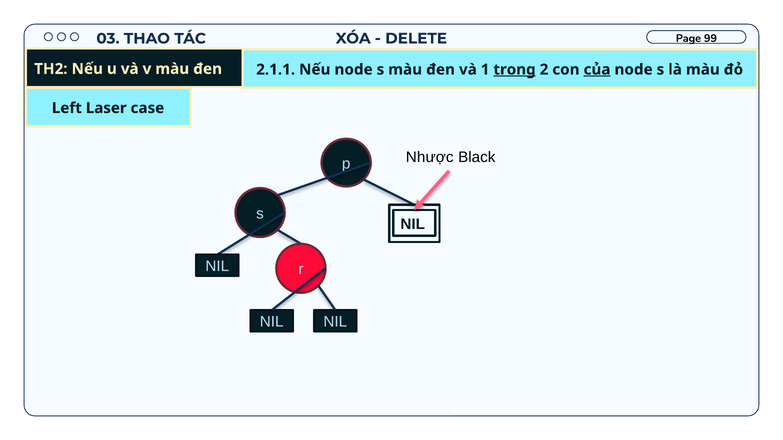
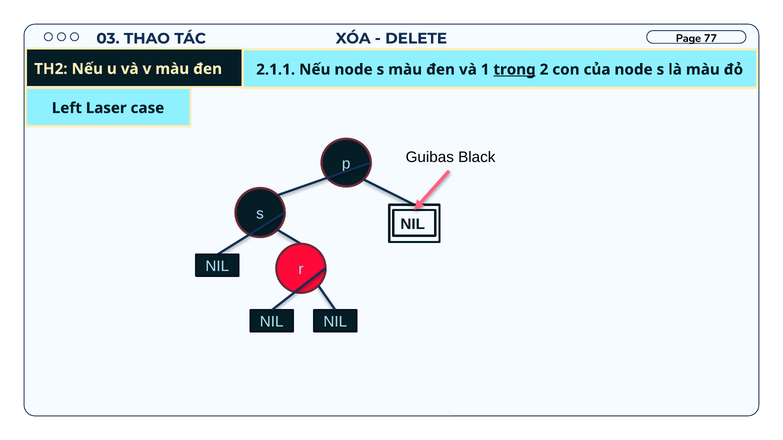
99: 99 -> 77 (710, 38)
của underline: present -> none (597, 70)
Nhược: Nhược -> Guibas (430, 157)
